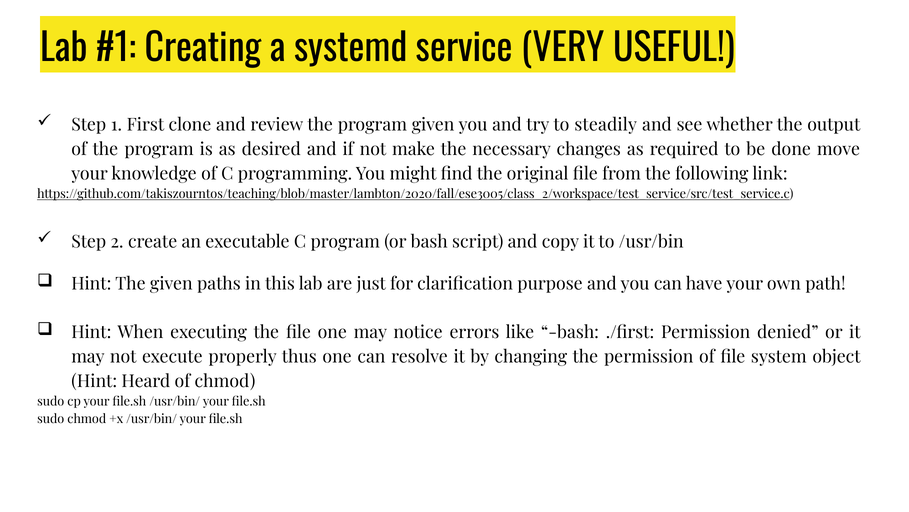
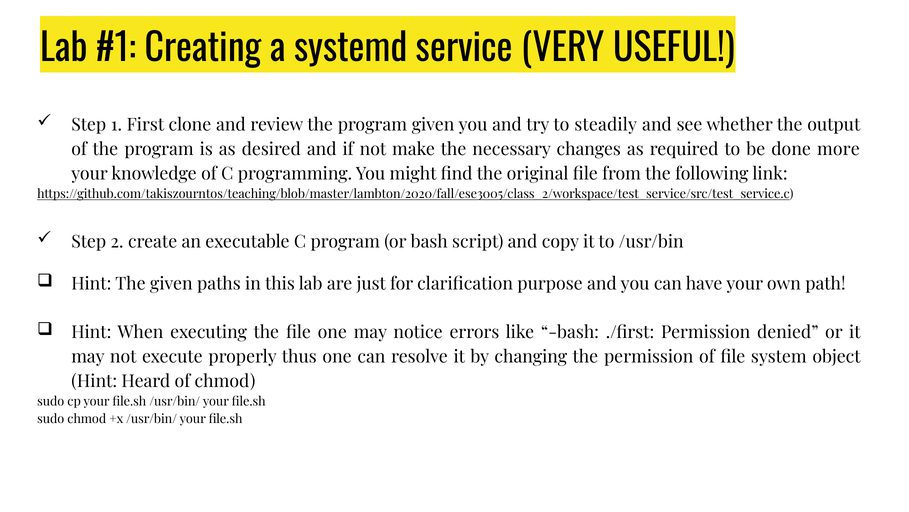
move: move -> more (838, 149)
